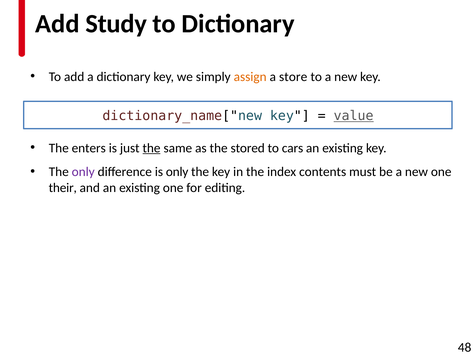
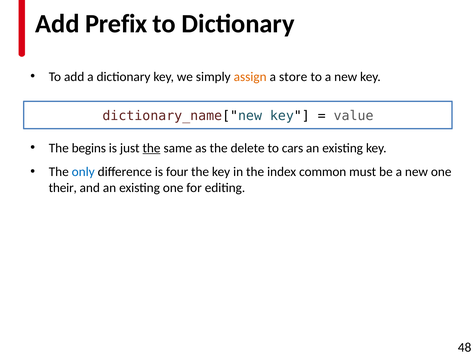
Study: Study -> Prefix (116, 24)
value underline: present -> none (354, 116)
enters: enters -> begins (89, 148)
stored: stored -> delete (248, 148)
only colour: purple -> blue (83, 172)
is only: only -> four (177, 172)
contents: contents -> common (323, 172)
